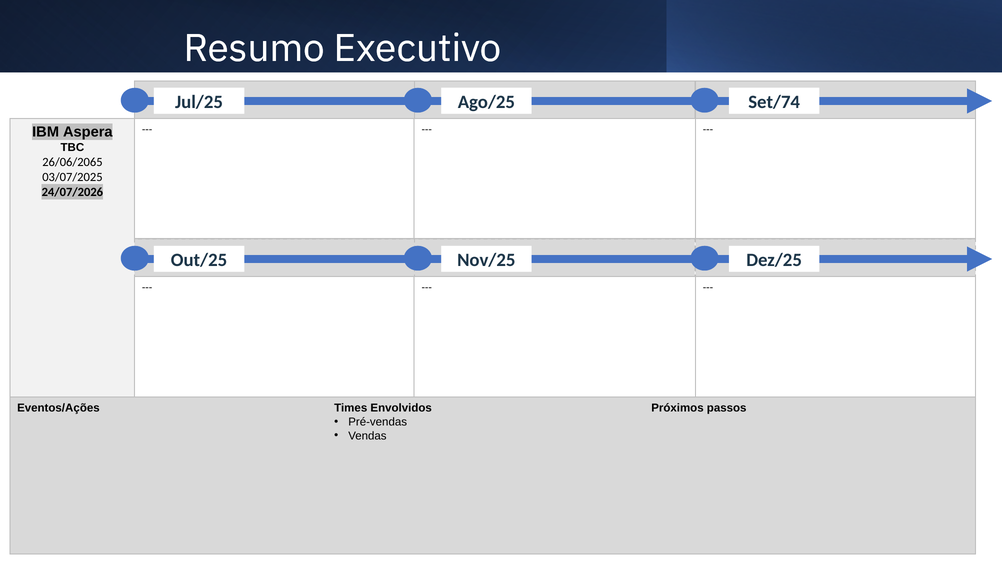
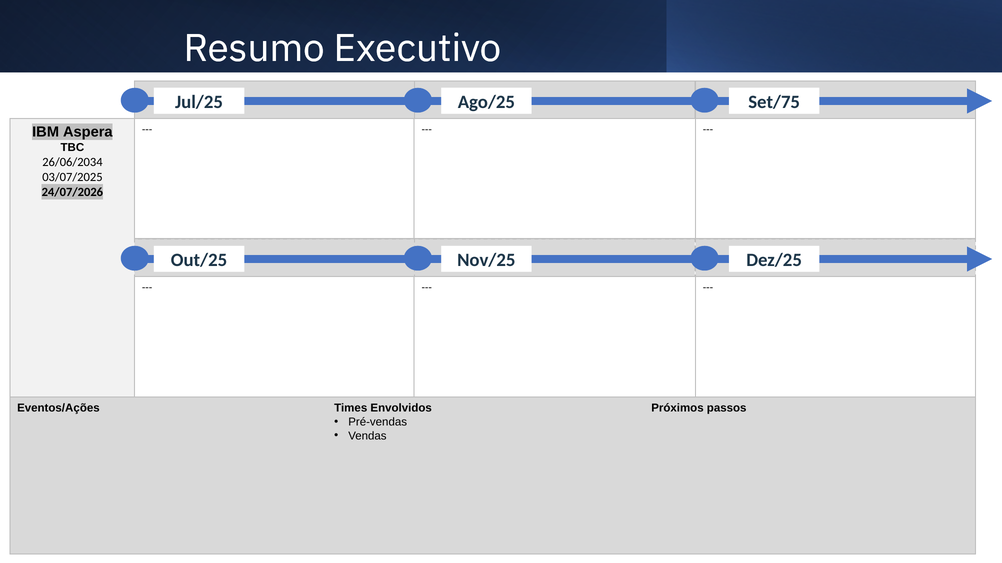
Set/74: Set/74 -> Set/75 (774, 102)
26/06/2065: 26/06/2065 -> 26/06/2034 (72, 162)
